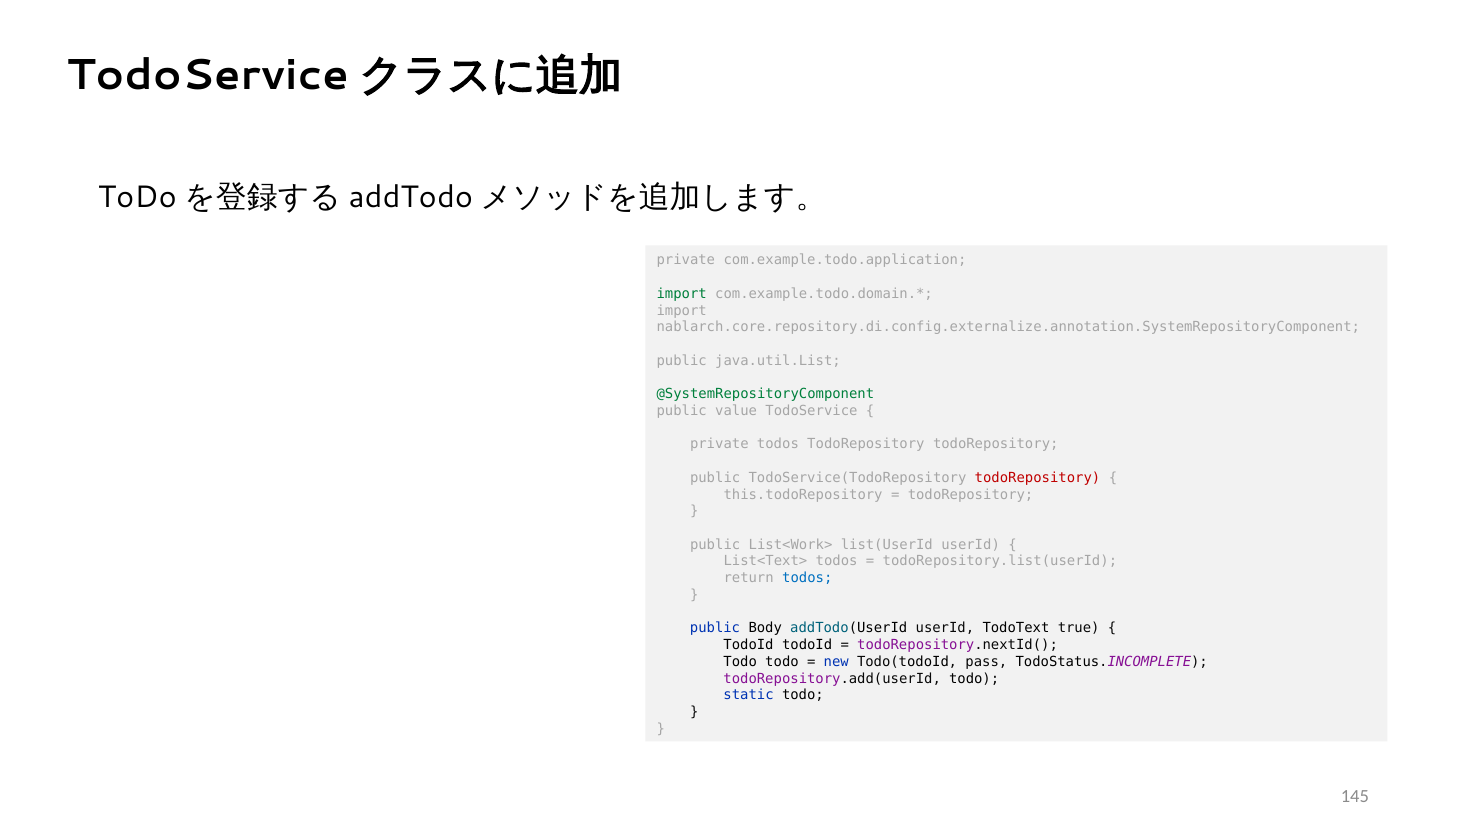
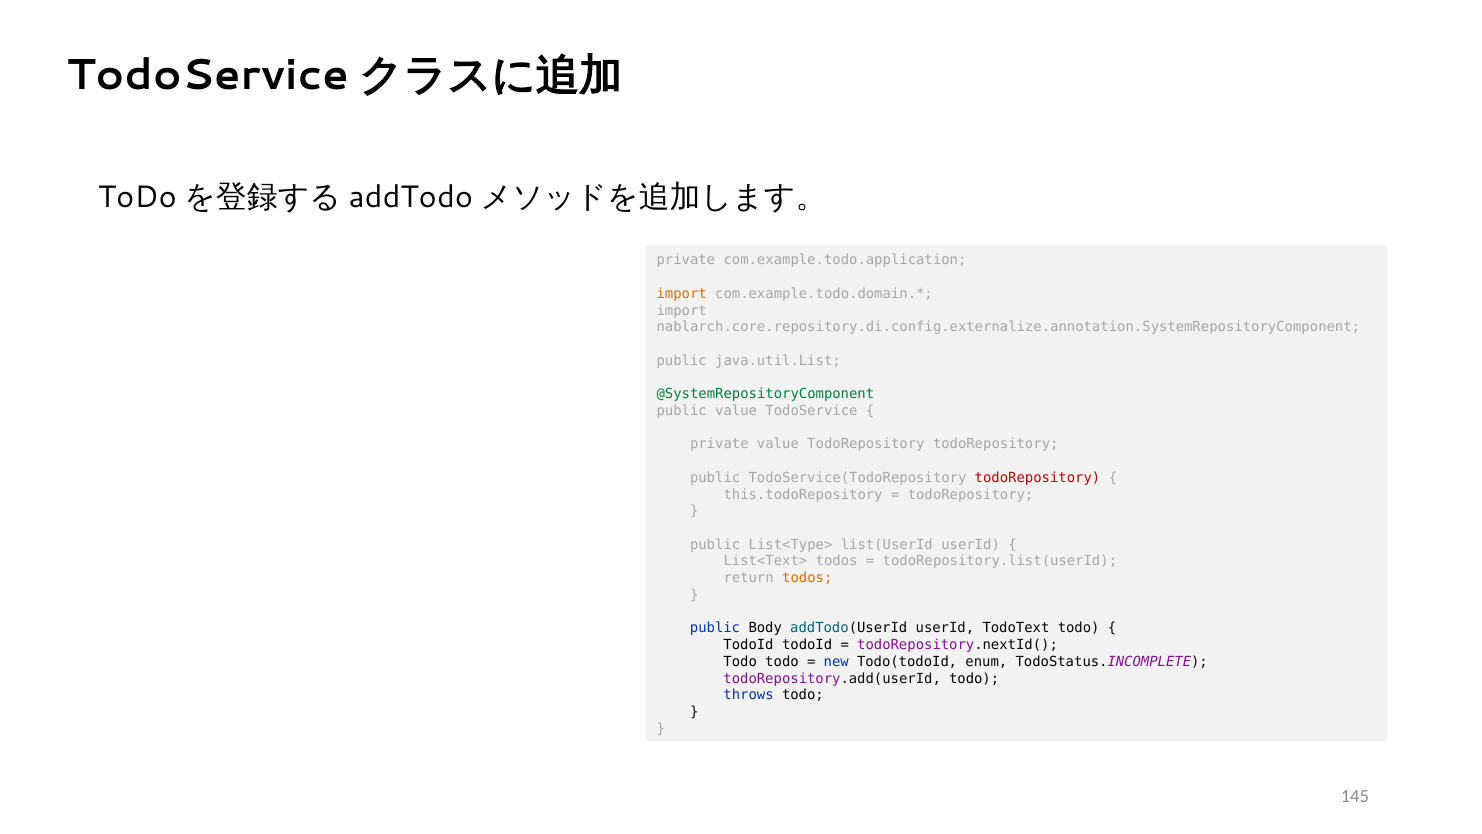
import colour: green -> orange (682, 294)
private todos: todos -> value (778, 444)
List<Work>: List<Work> -> List<Type> (791, 544)
todos colour: blue -> orange (807, 578)
TodoText true: true -> todo (1079, 628)
pass: pass -> enum (986, 661)
static: static -> throws (749, 695)
